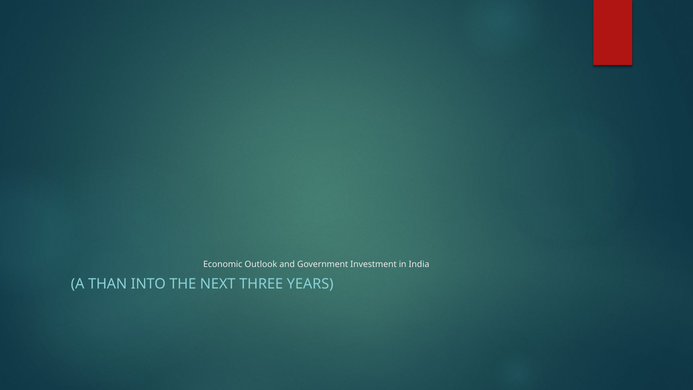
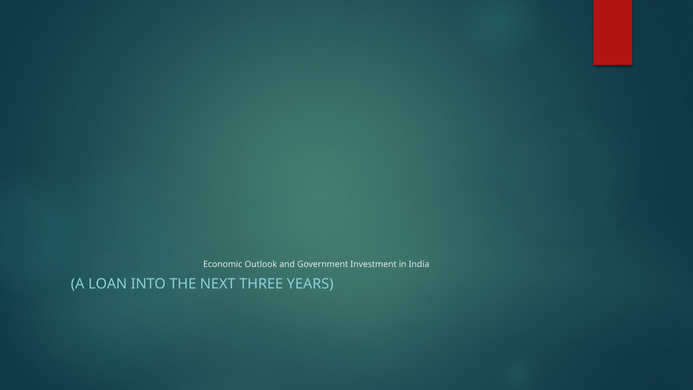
THAN: THAN -> LOAN (108, 284)
